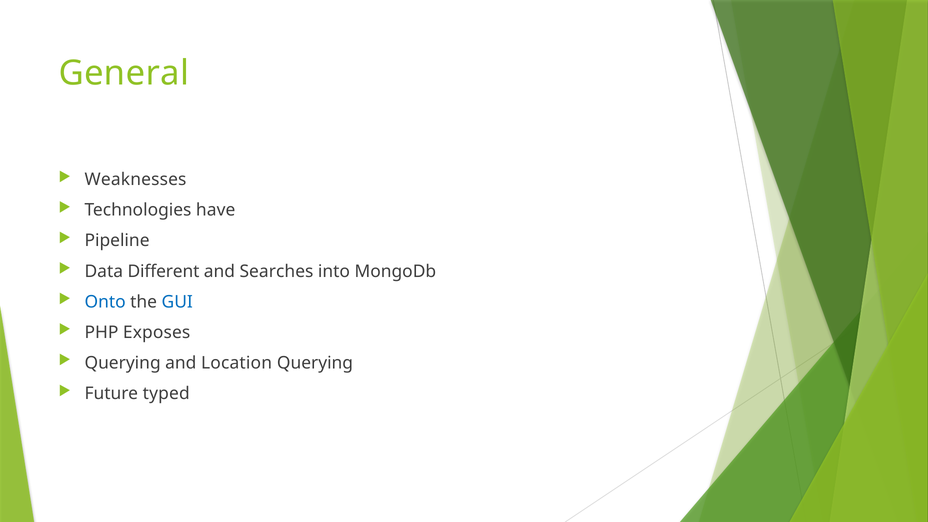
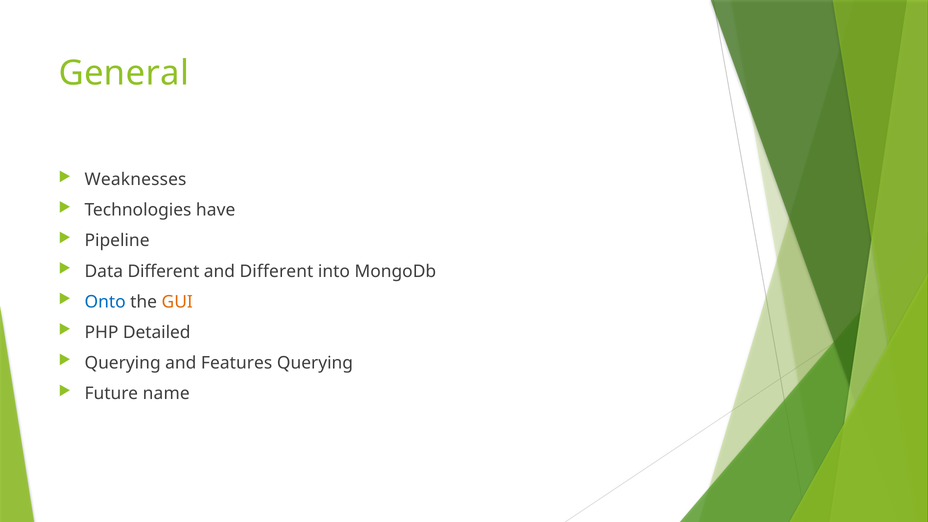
and Searches: Searches -> Different (276, 271)
GUI colour: blue -> orange (177, 302)
Exposes: Exposes -> Detailed (157, 332)
Location: Location -> Features (237, 363)
typed: typed -> name (166, 393)
